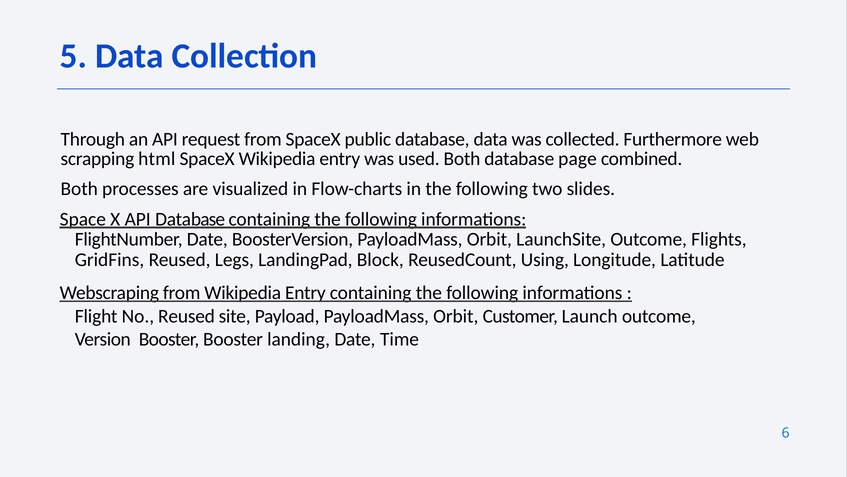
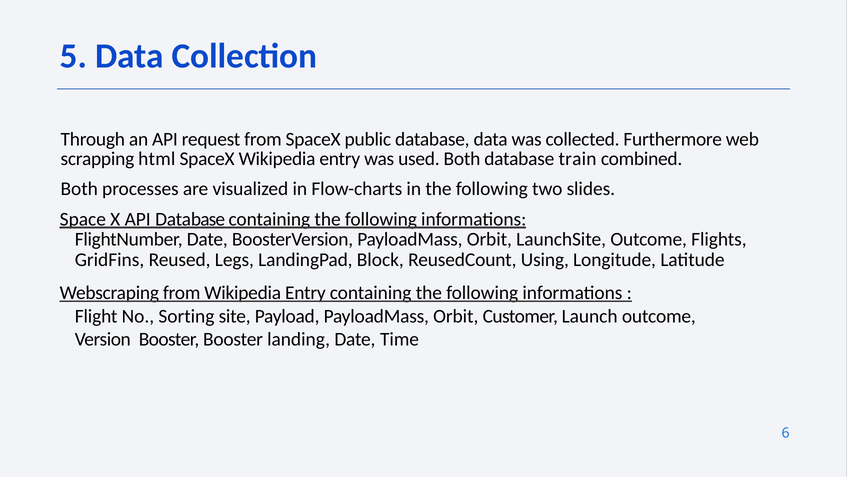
page: page -> train (577, 159)
No Reused: Reused -> Sorting (186, 316)
